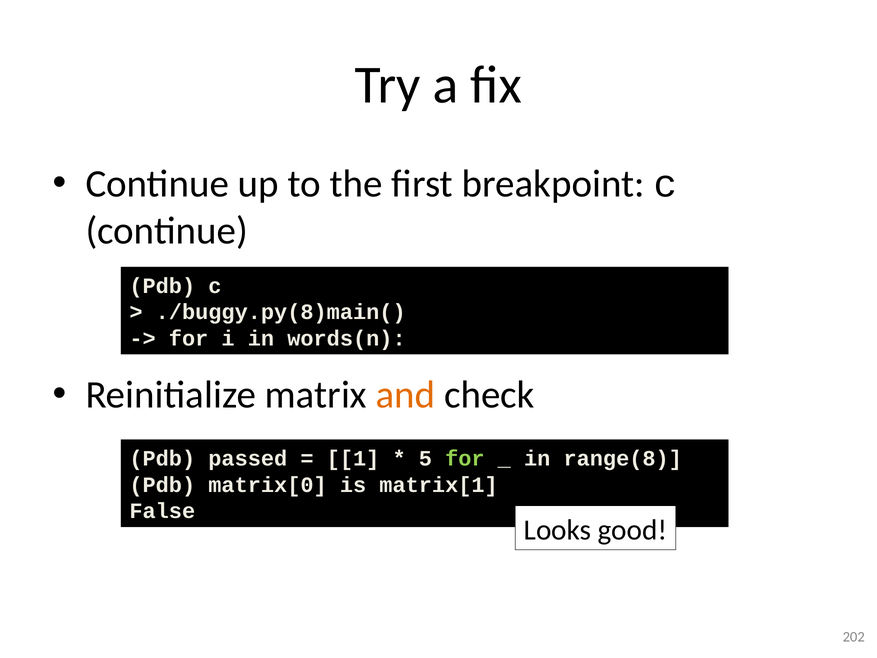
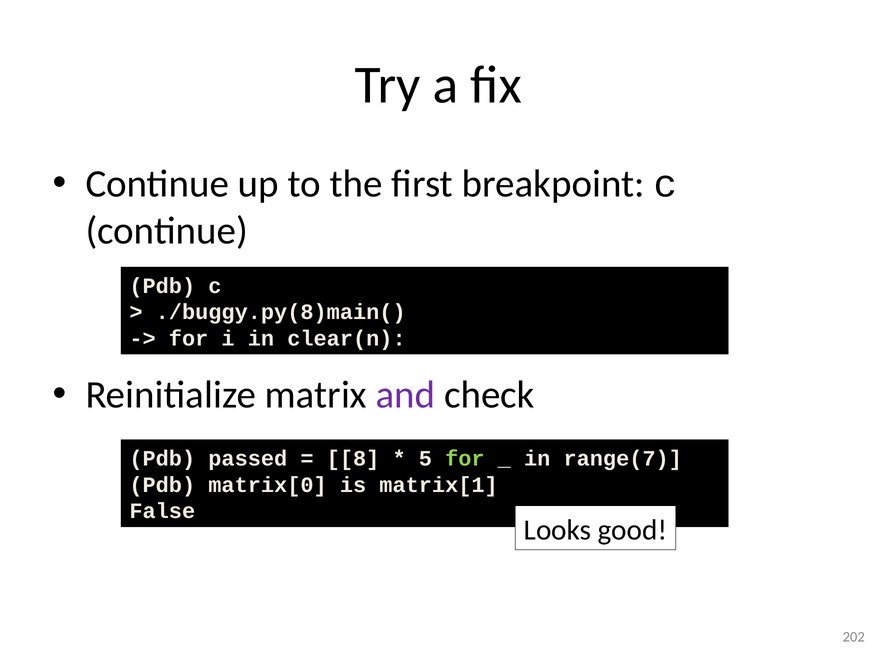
words(n: words(n -> clear(n (346, 338)
and colour: orange -> purple (405, 395)
1: 1 -> 8 (353, 458)
range(8: range(8 -> range(7 (623, 458)
